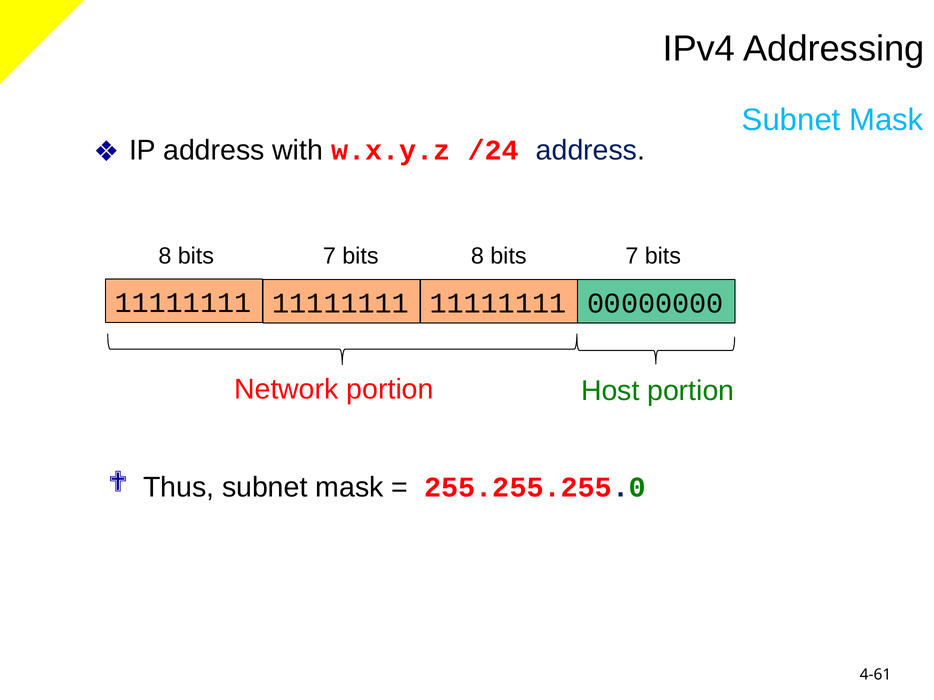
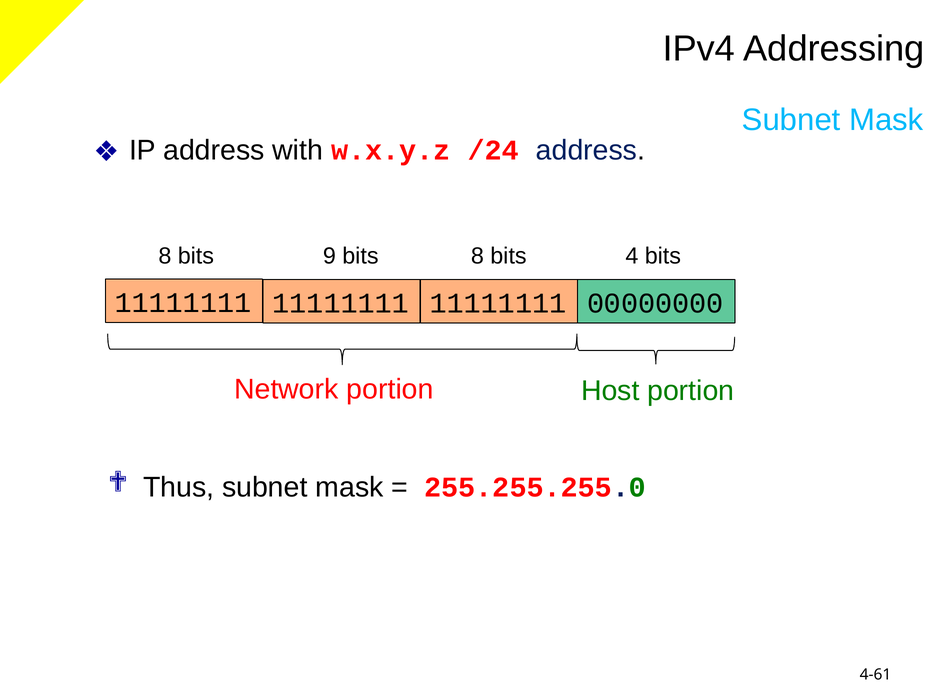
7: 7 -> 9 (329, 256)
bits 8 bits 7: 7 -> 4 (632, 256)
